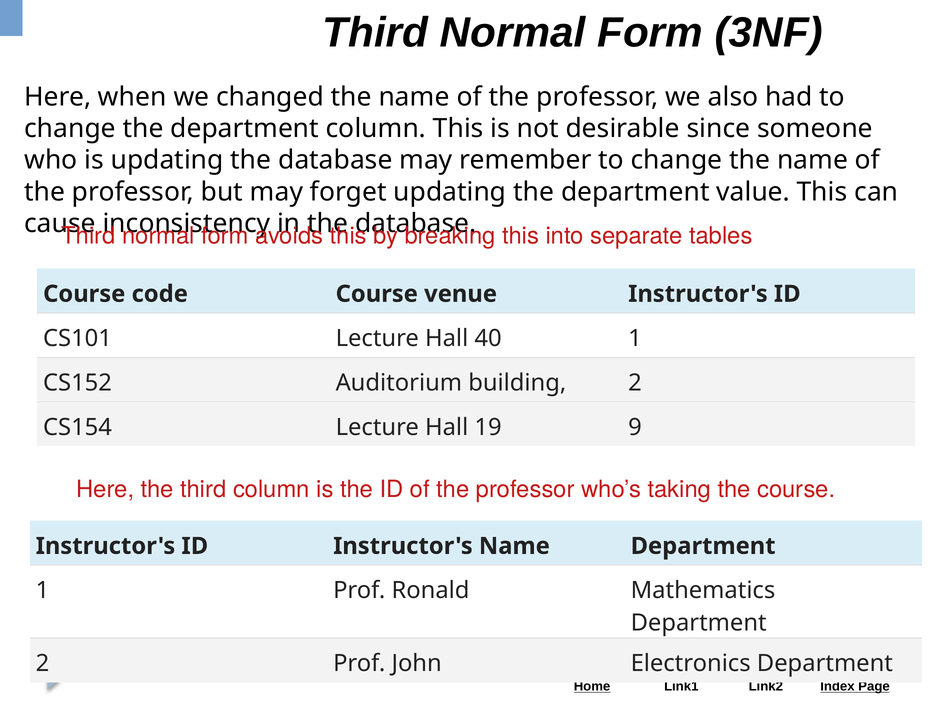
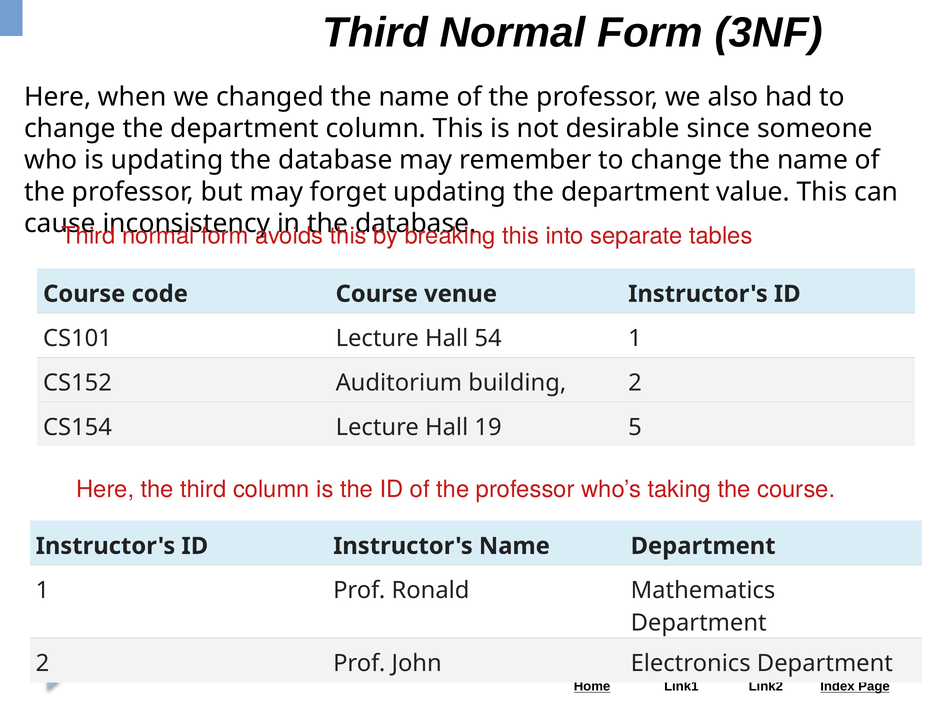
40: 40 -> 54 (488, 338)
9: 9 -> 5 (635, 427)
